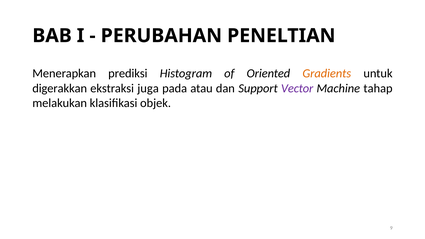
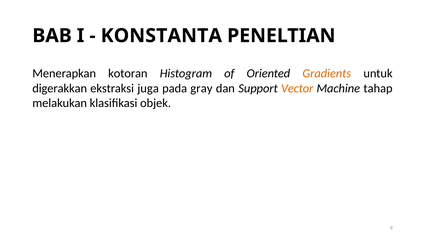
PERUBAHAN: PERUBAHAN -> KONSTANTA (161, 36)
prediksi: prediksi -> kotoran (128, 73)
atau: atau -> gray (201, 88)
Vector colour: purple -> orange (297, 88)
